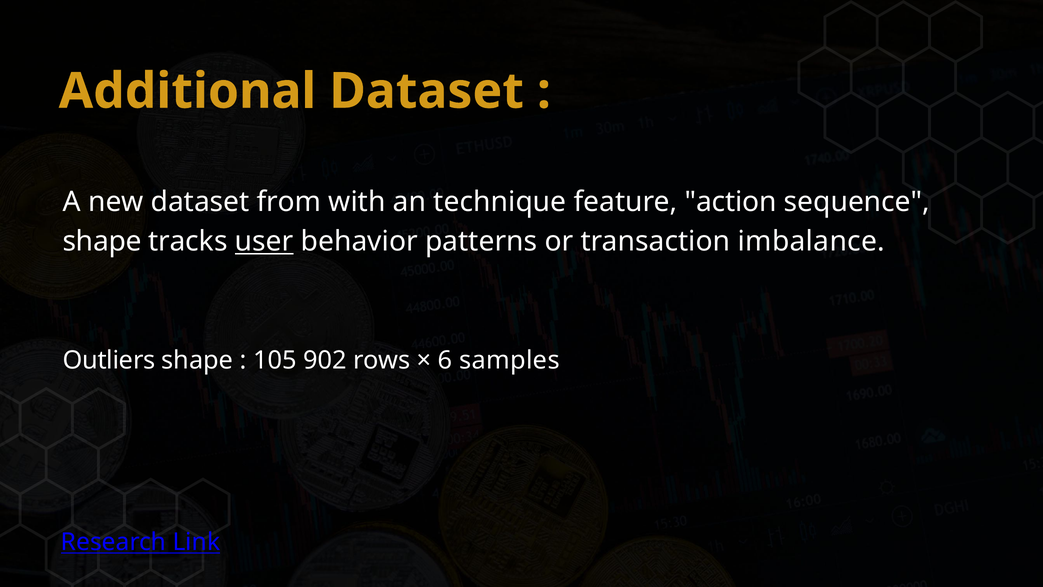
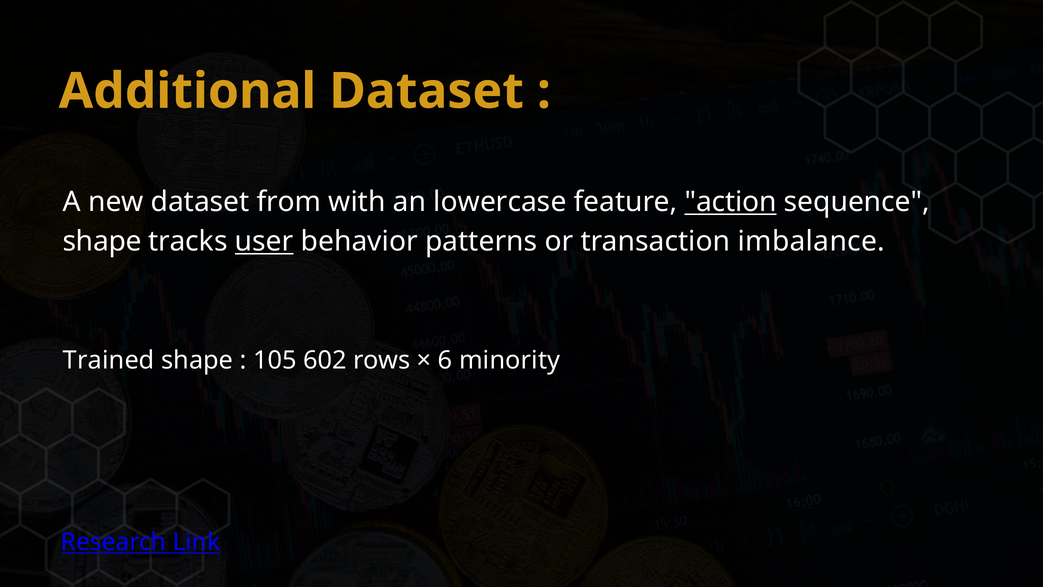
technique: technique -> lowercase (500, 202)
action underline: none -> present (731, 202)
Outliers: Outliers -> Trained (109, 360)
902: 902 -> 602 (325, 360)
samples: samples -> minority (510, 360)
